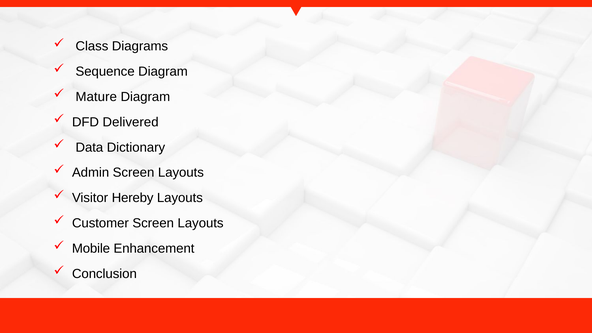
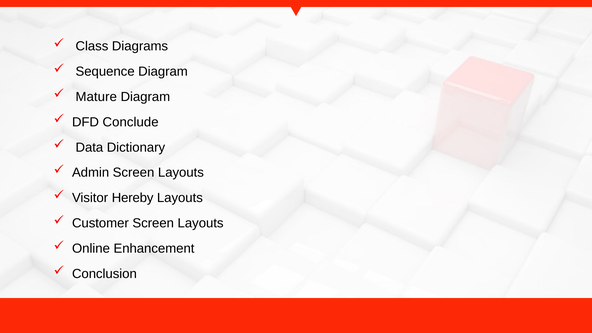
Delivered: Delivered -> Conclude (131, 122)
Mobile: Mobile -> Online (91, 249)
